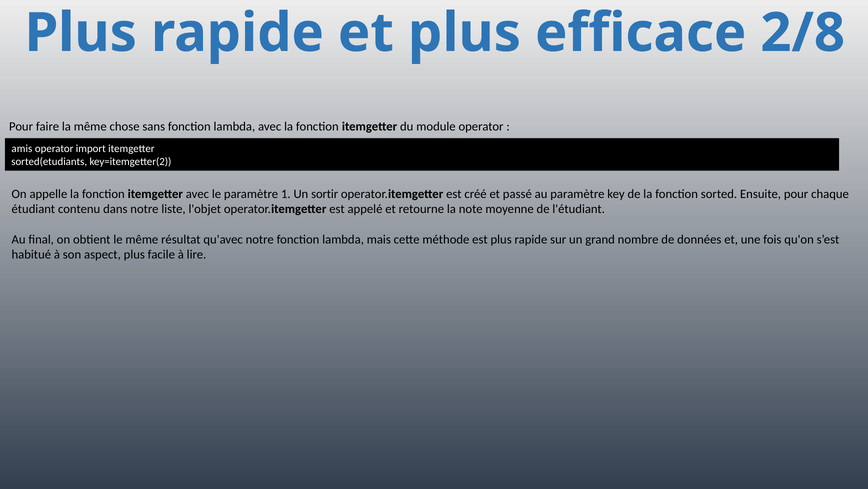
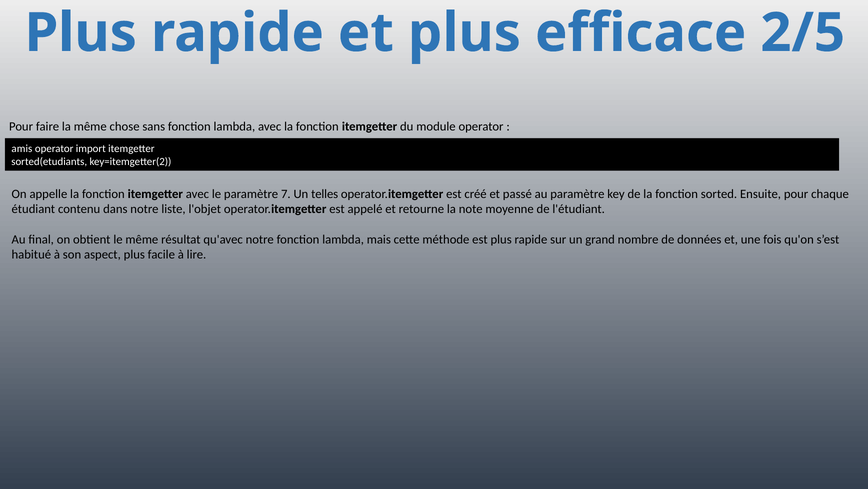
2/8: 2/8 -> 2/5 (803, 33)
1: 1 -> 7 (286, 194)
sortir: sortir -> telles (325, 194)
